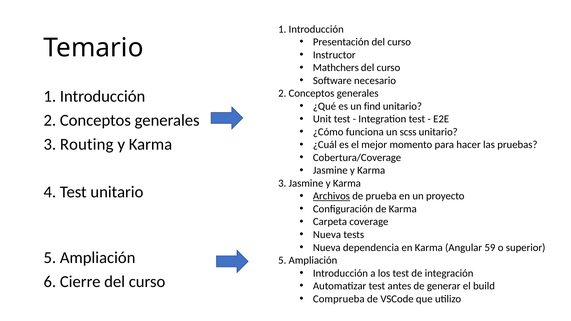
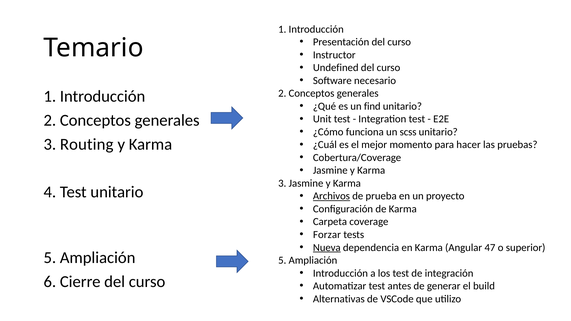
Mathchers: Mathchers -> Undefined (336, 68)
Nueva: Nueva -> Forzar (327, 235)
Nueva underline: none -> present (327, 248)
59: 59 -> 47 (490, 248)
Comprueba: Comprueba -> Alternativas (339, 299)
